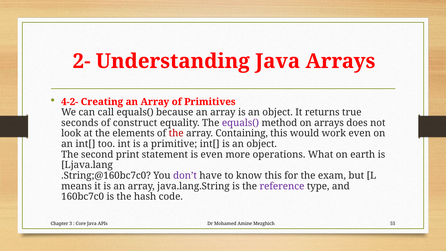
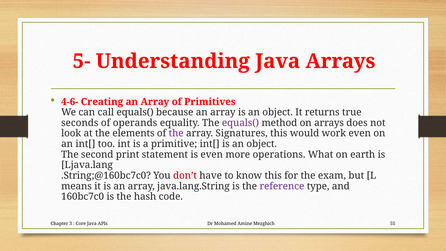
2-: 2- -> 5- (81, 61)
4-2-: 4-2- -> 4-6- (70, 102)
construct: construct -> operands (135, 123)
the colour: red -> purple (176, 133)
Containing: Containing -> Signatures (242, 133)
don’t colour: purple -> red (185, 175)
